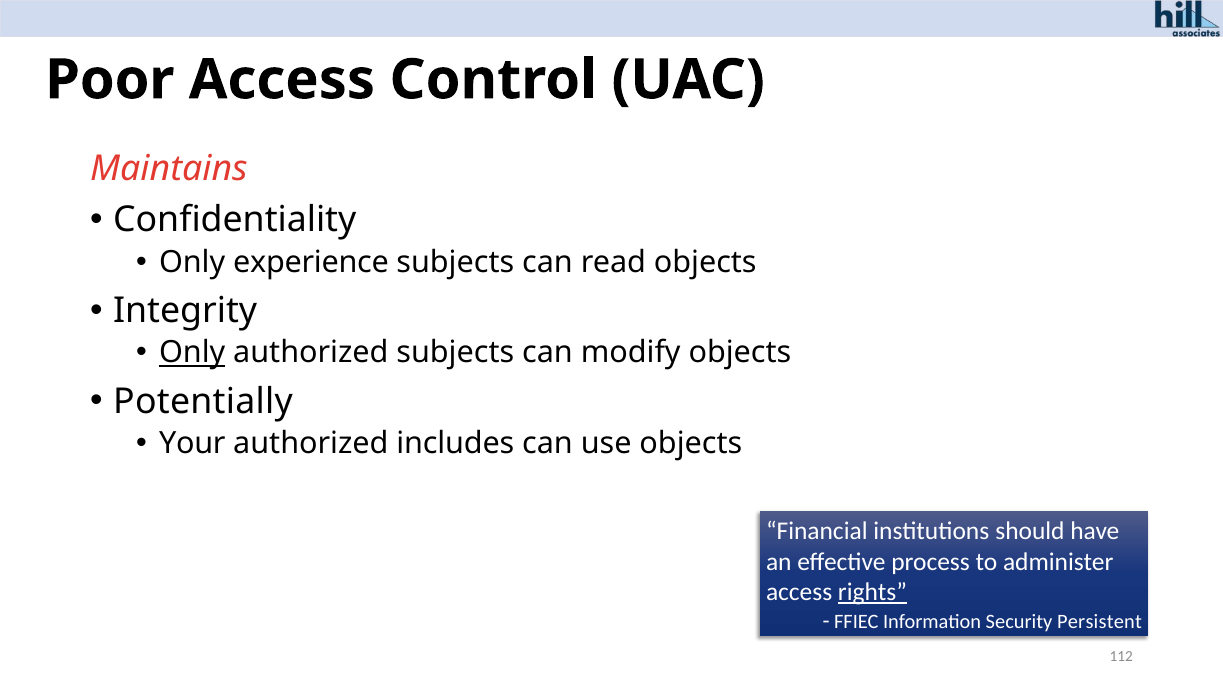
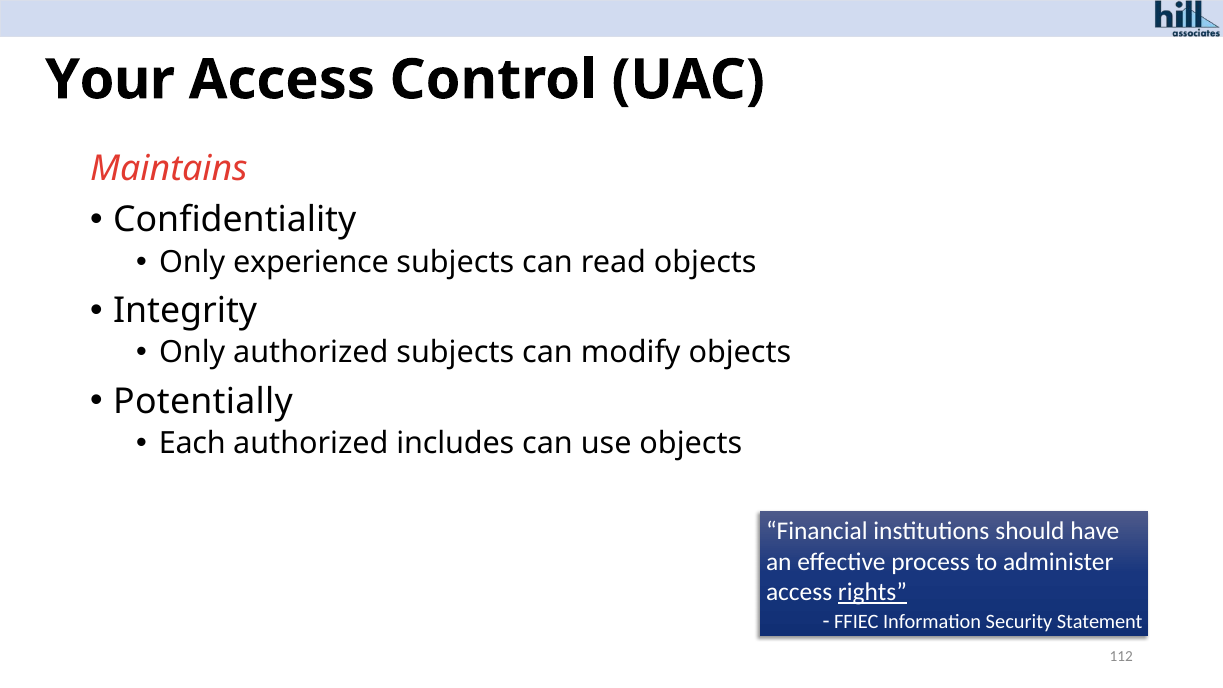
Poor: Poor -> Your (110, 80)
Only underline: present -> none (192, 353)
Your: Your -> Each (192, 444)
Persistent: Persistent -> Statement (1100, 622)
